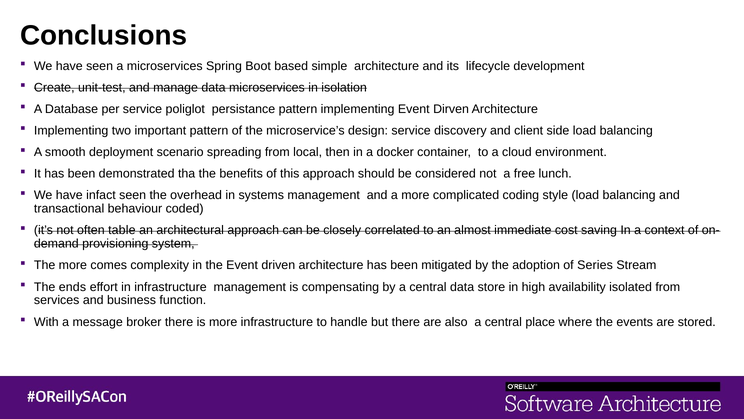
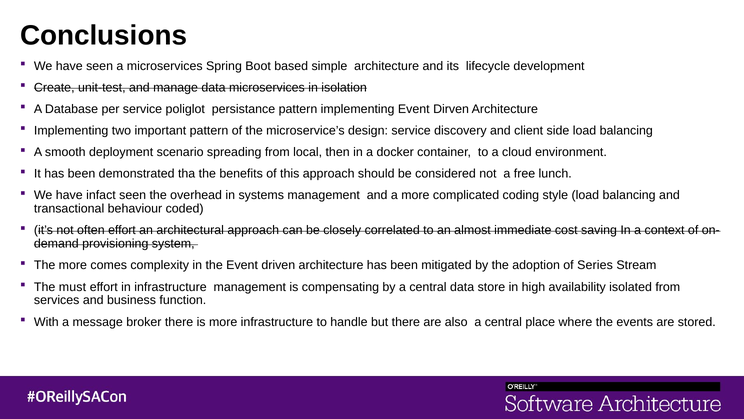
often table: table -> effort (122, 230)
ends: ends -> must (72, 287)
